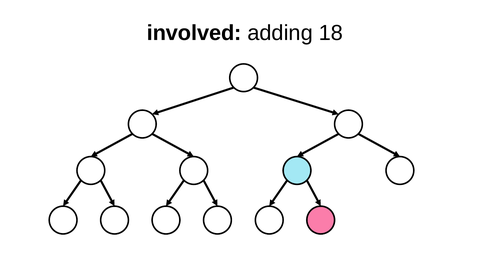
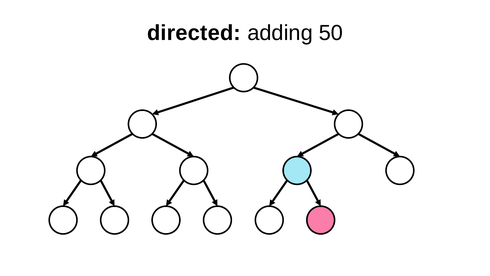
involved: involved -> directed (194, 33)
18: 18 -> 50 (331, 33)
